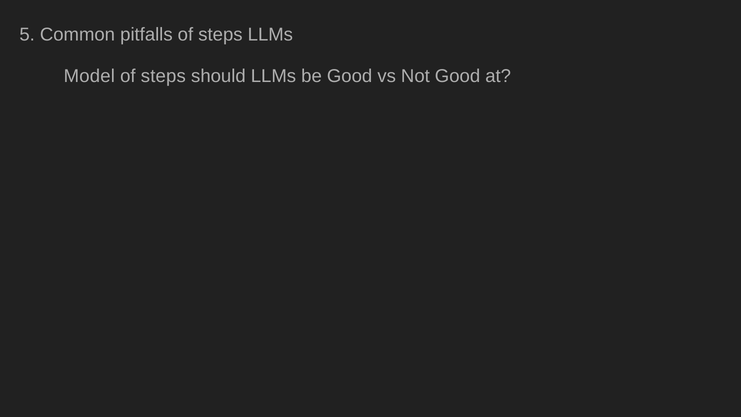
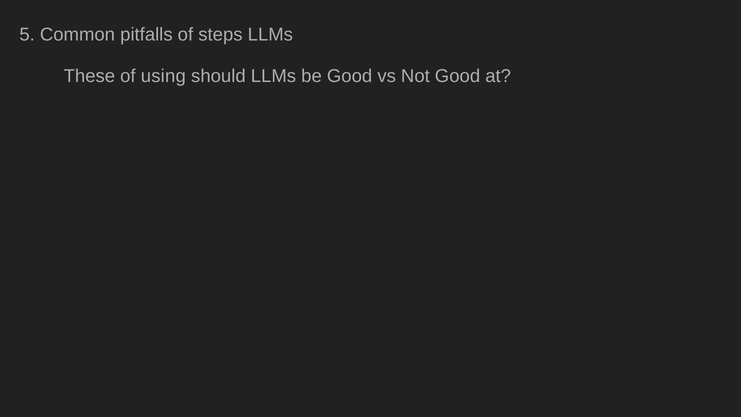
Model: Model -> These (89, 76)
steps: steps -> using (163, 76)
